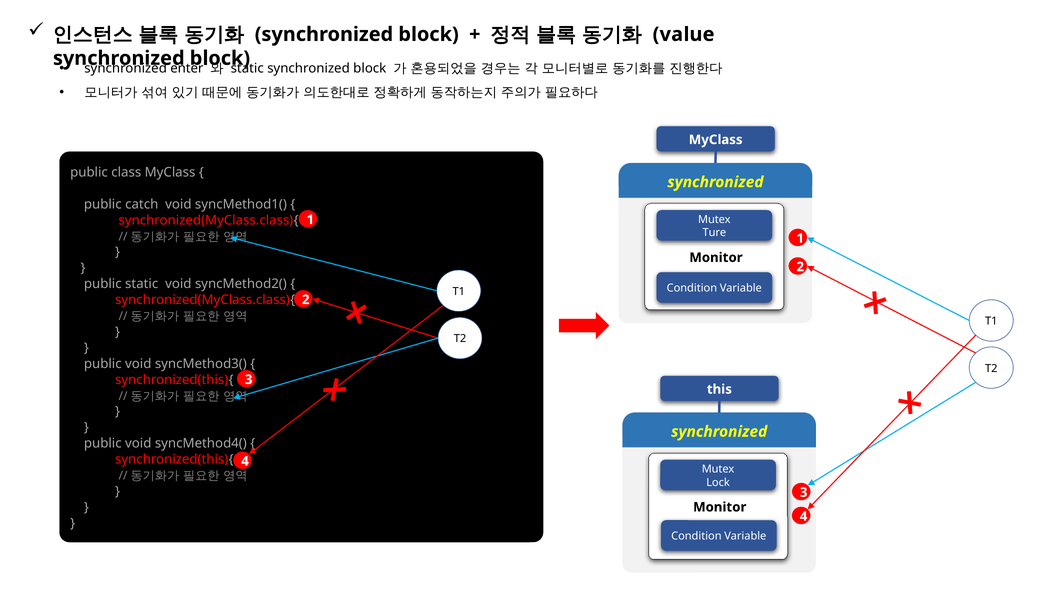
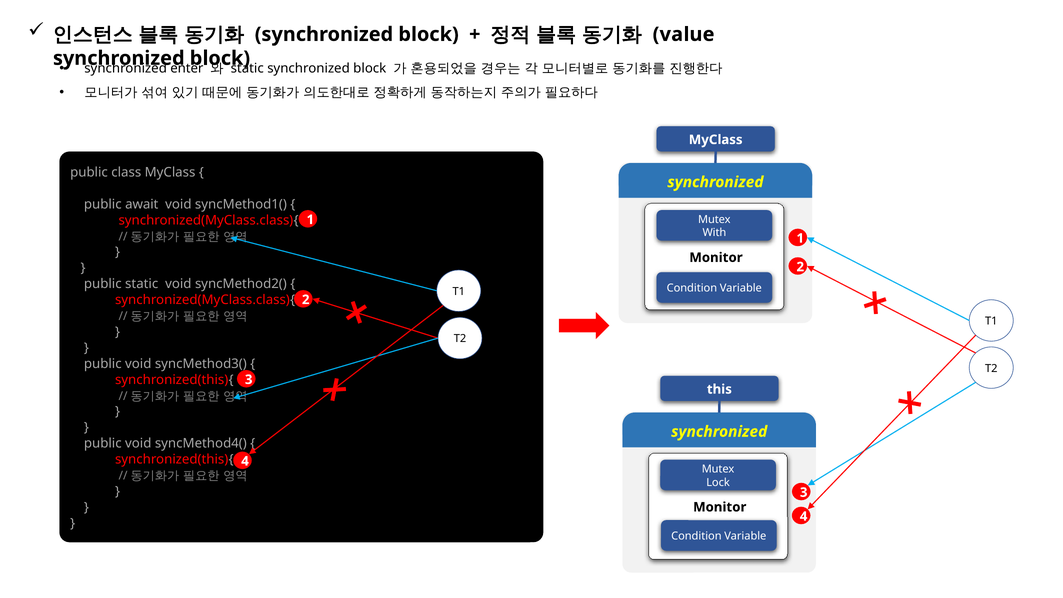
catch: catch -> await (142, 204)
Ture: Ture -> With (714, 233)
